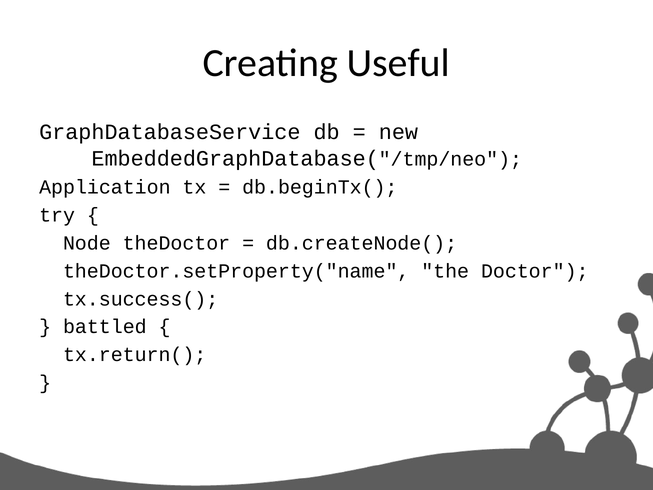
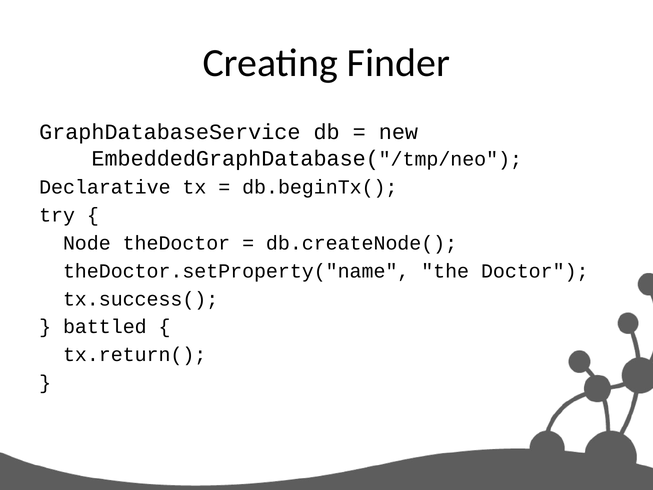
Useful: Useful -> Finder (398, 63)
Application: Application -> Declarative (105, 187)
